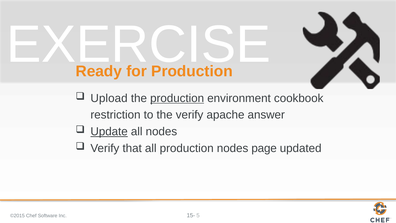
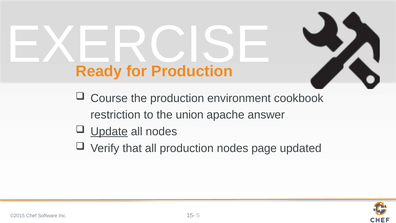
Upload: Upload -> Course (109, 98)
production underline: present -> none (177, 98)
the verify: verify -> union (190, 115)
